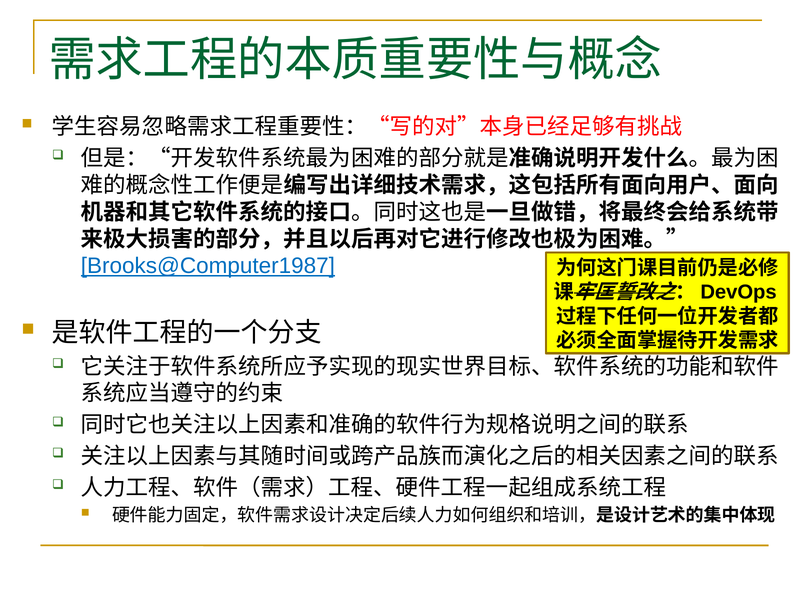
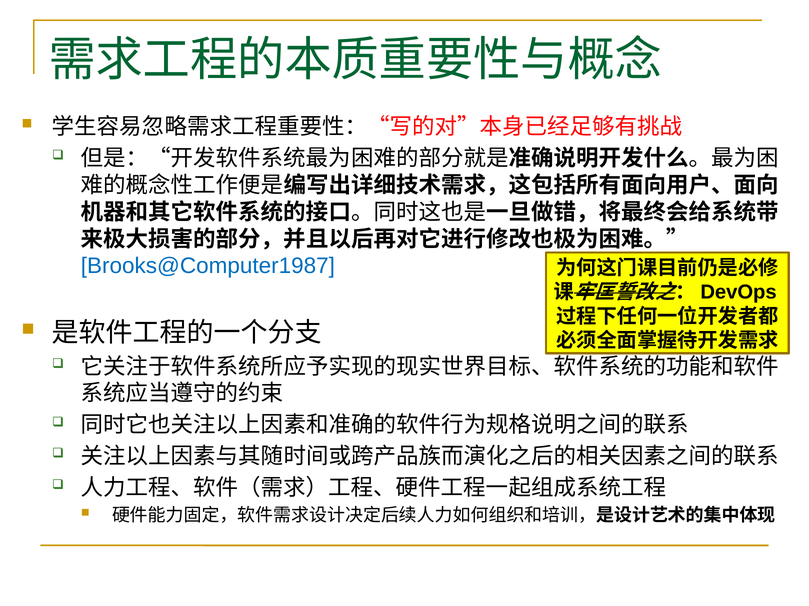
Brooks@Computer1987 underline: present -> none (208, 266)
